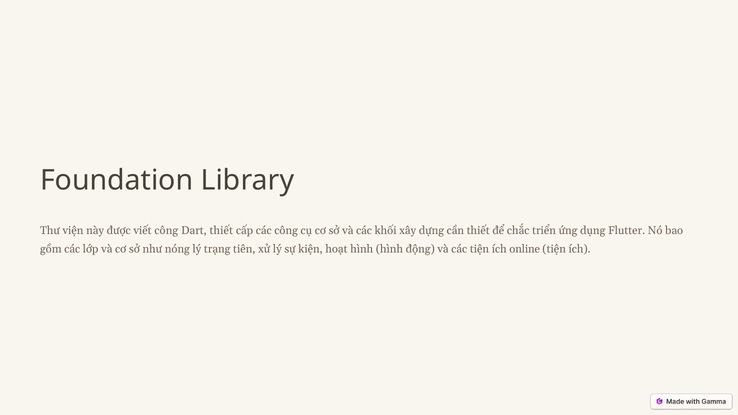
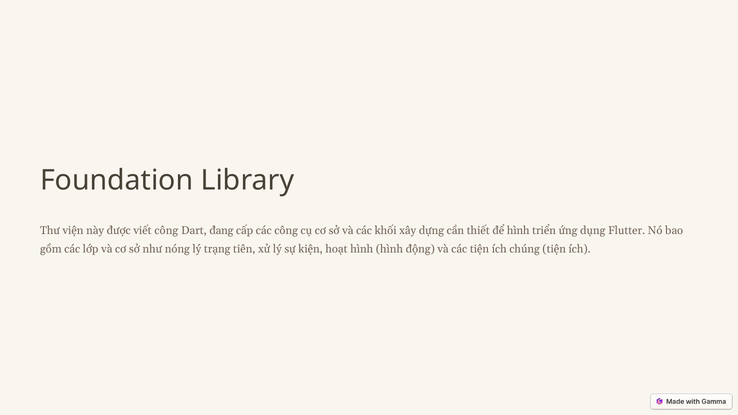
Dart thiết: thiết -> đang (221, 231)
để chắc: chắc -> hình (518, 231)
online: online -> chúng (525, 249)
